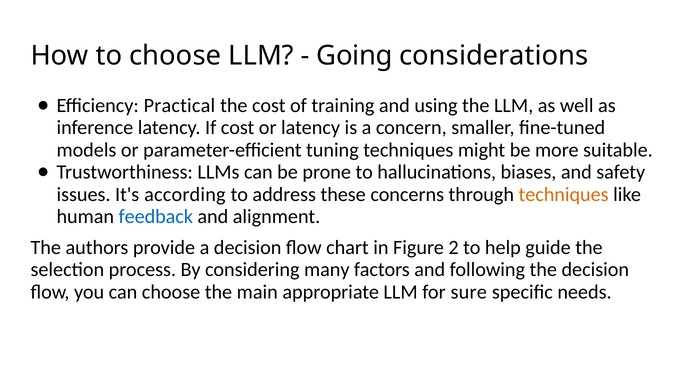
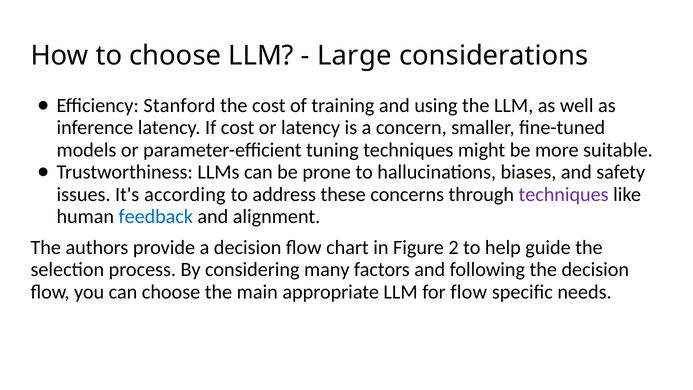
Going: Going -> Large (354, 56)
Practical: Practical -> Stanford (179, 105)
techniques colour: orange -> purple (564, 194)
for sure: sure -> flow (469, 292)
